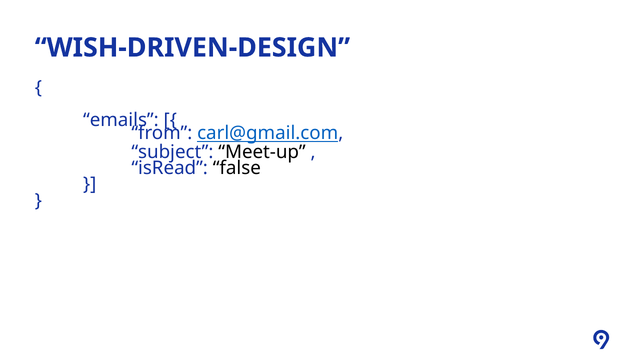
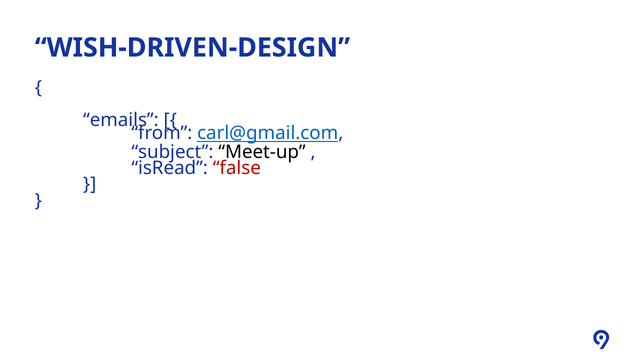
false colour: black -> red (237, 168)
